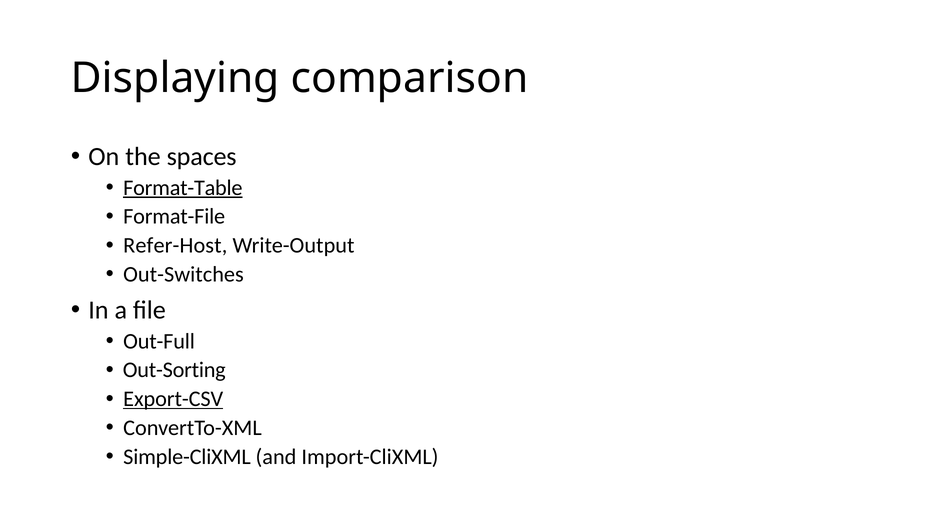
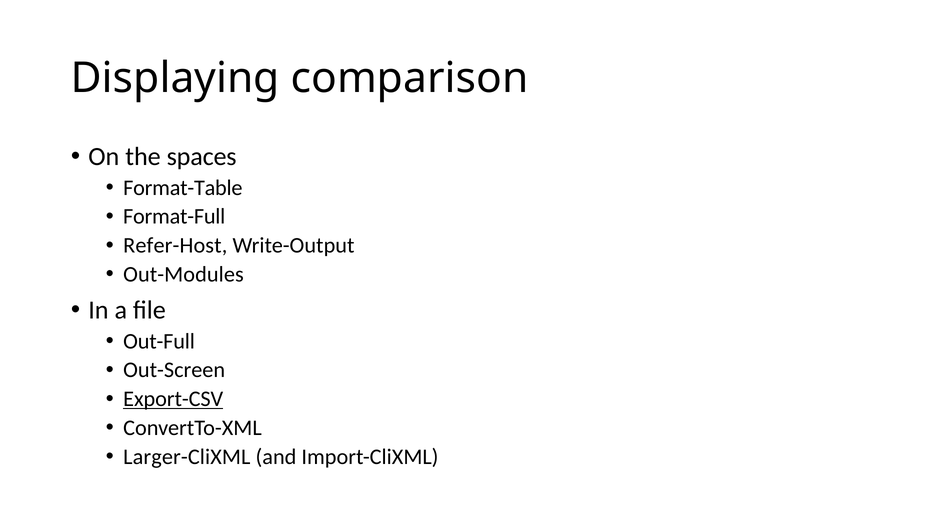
Format-Table underline: present -> none (183, 188)
Format-File: Format-File -> Format-Full (174, 217)
Out-Switches: Out-Switches -> Out-Modules (183, 274)
Out-Sorting: Out-Sorting -> Out-Screen (174, 370)
Simple-CliXML: Simple-CliXML -> Larger-CliXML (187, 457)
